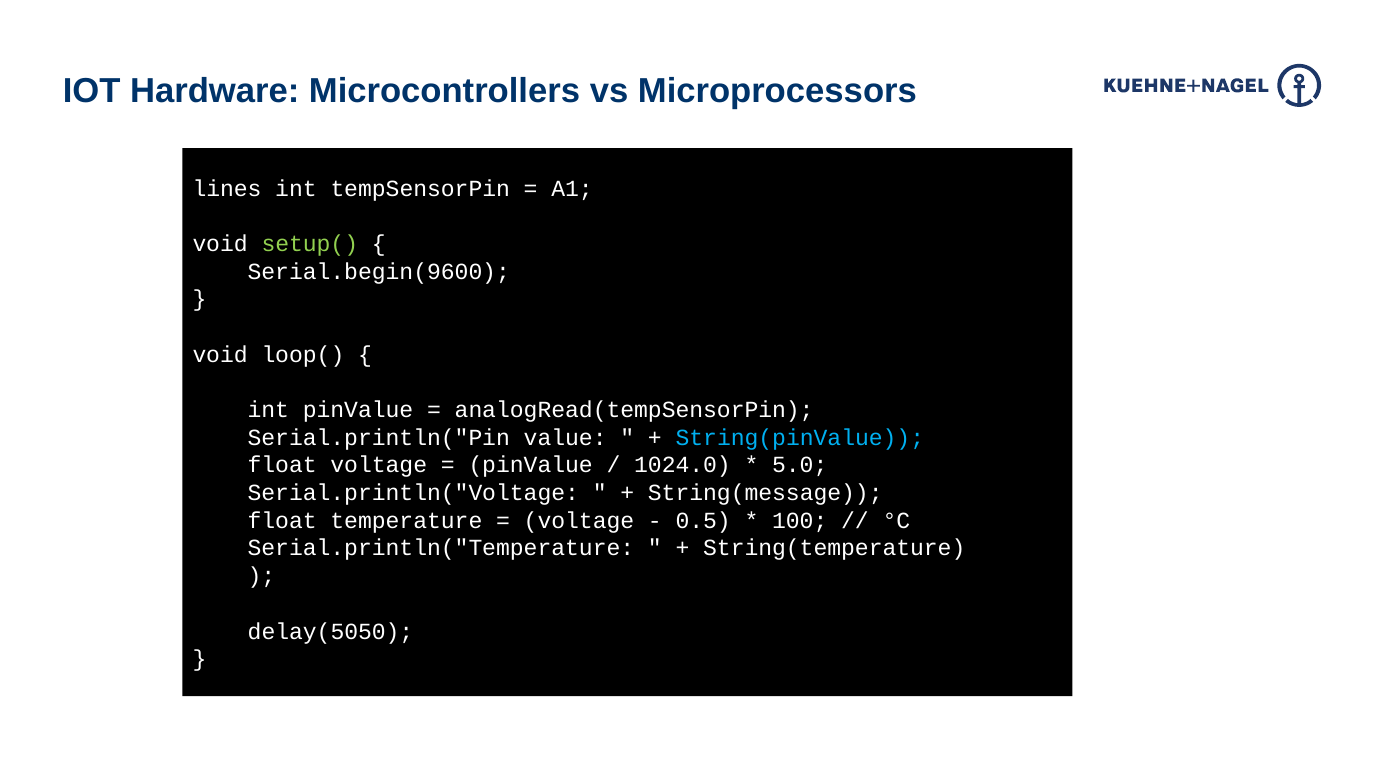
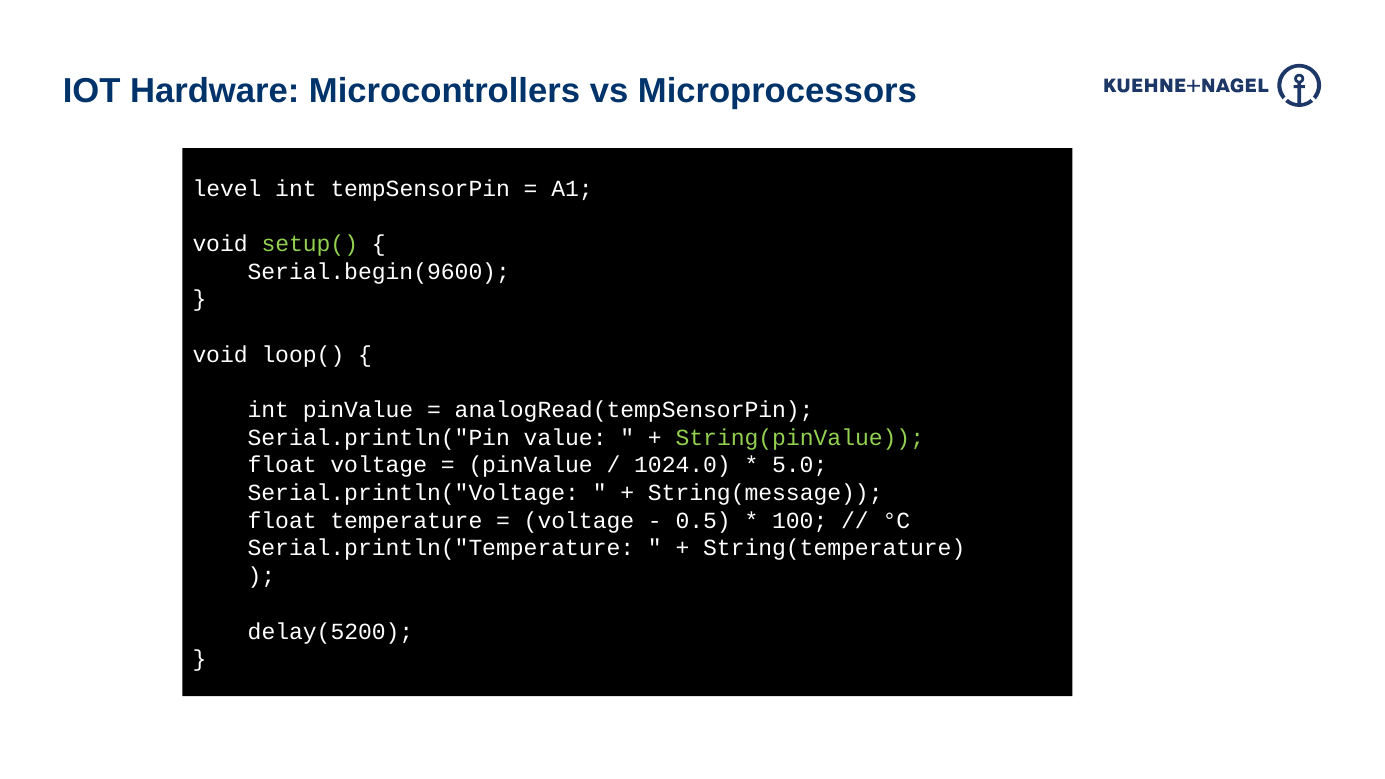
lines: lines -> level (227, 188)
String(pinValue colour: light blue -> light green (800, 438)
delay(5050: delay(5050 -> delay(5200 (331, 631)
